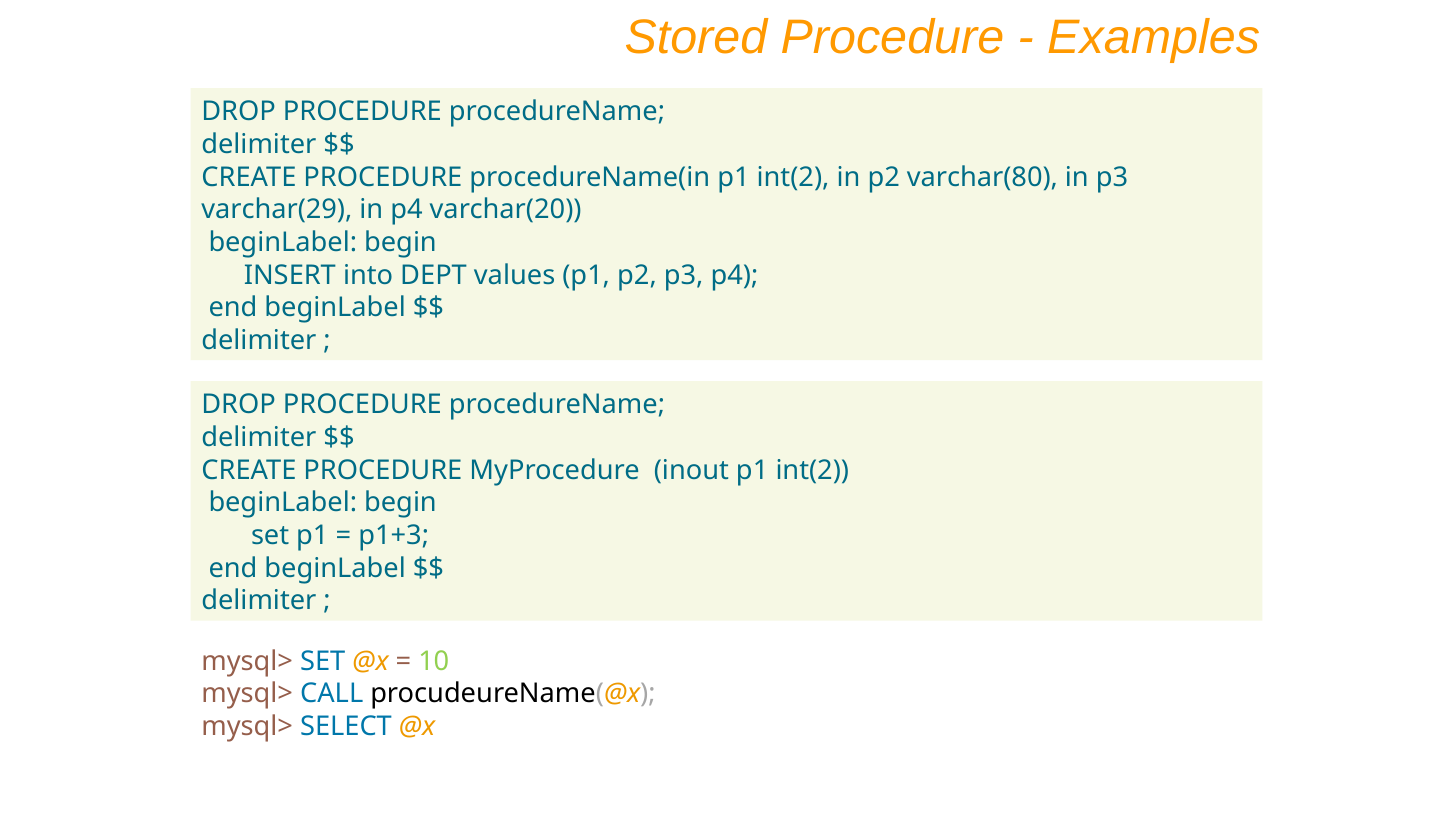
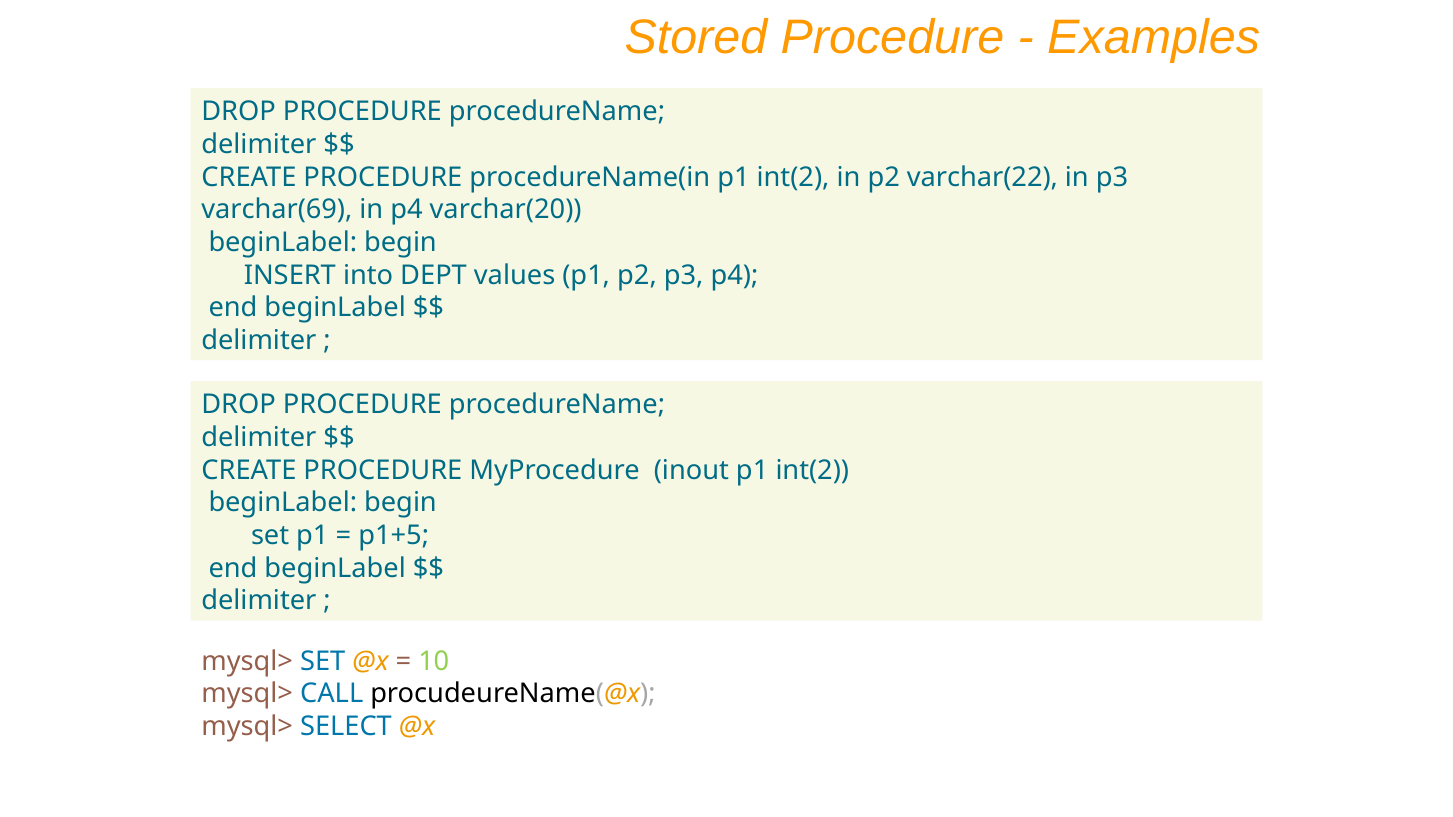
varchar(80: varchar(80 -> varchar(22 (982, 177)
varchar(29: varchar(29 -> varchar(69 (277, 210)
p1+3: p1+3 -> p1+5 (394, 536)
